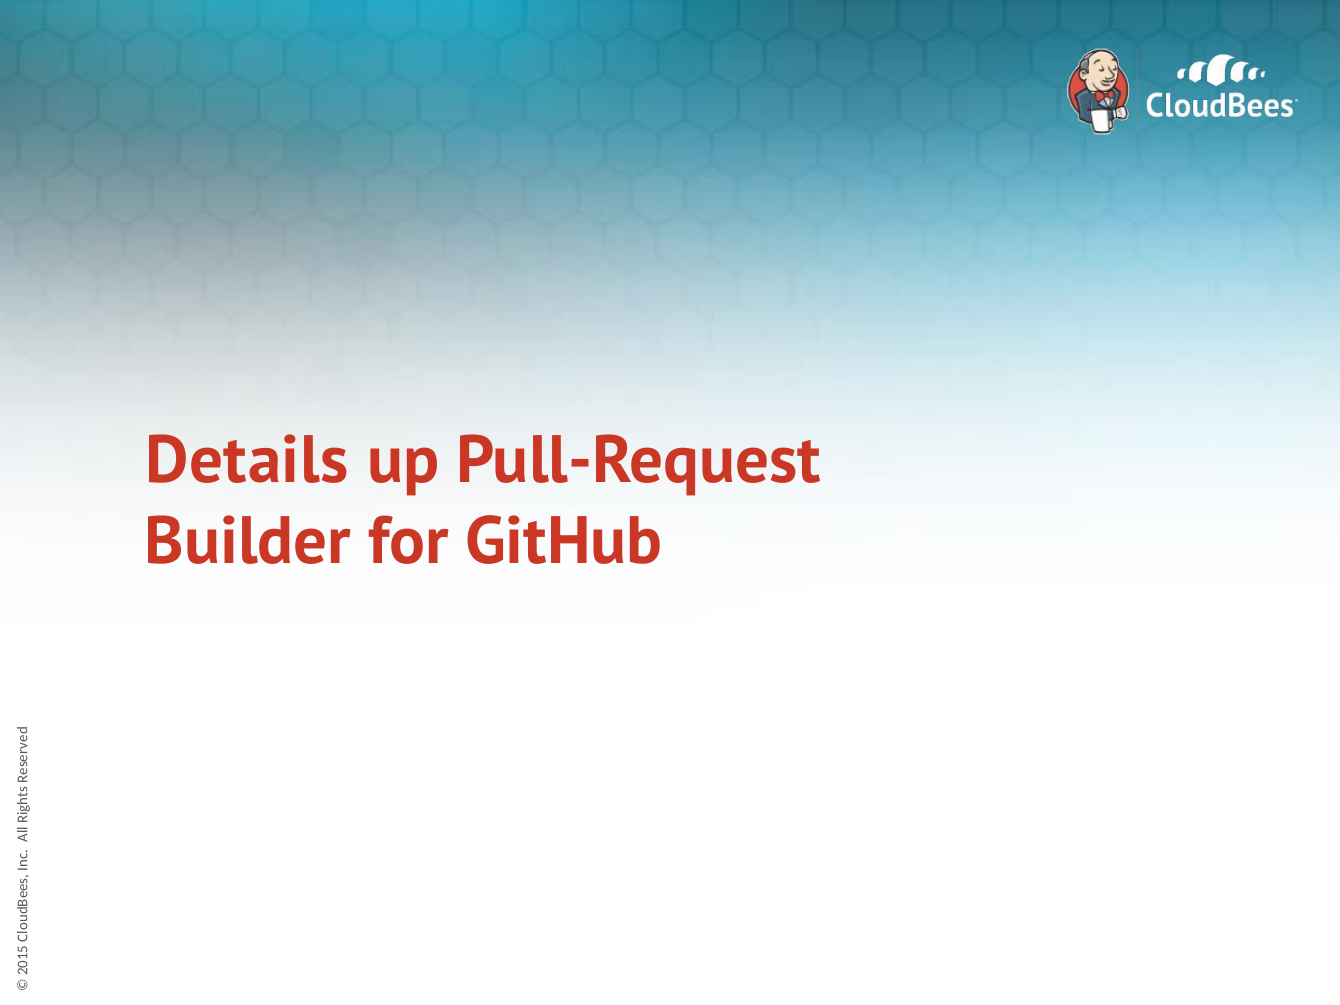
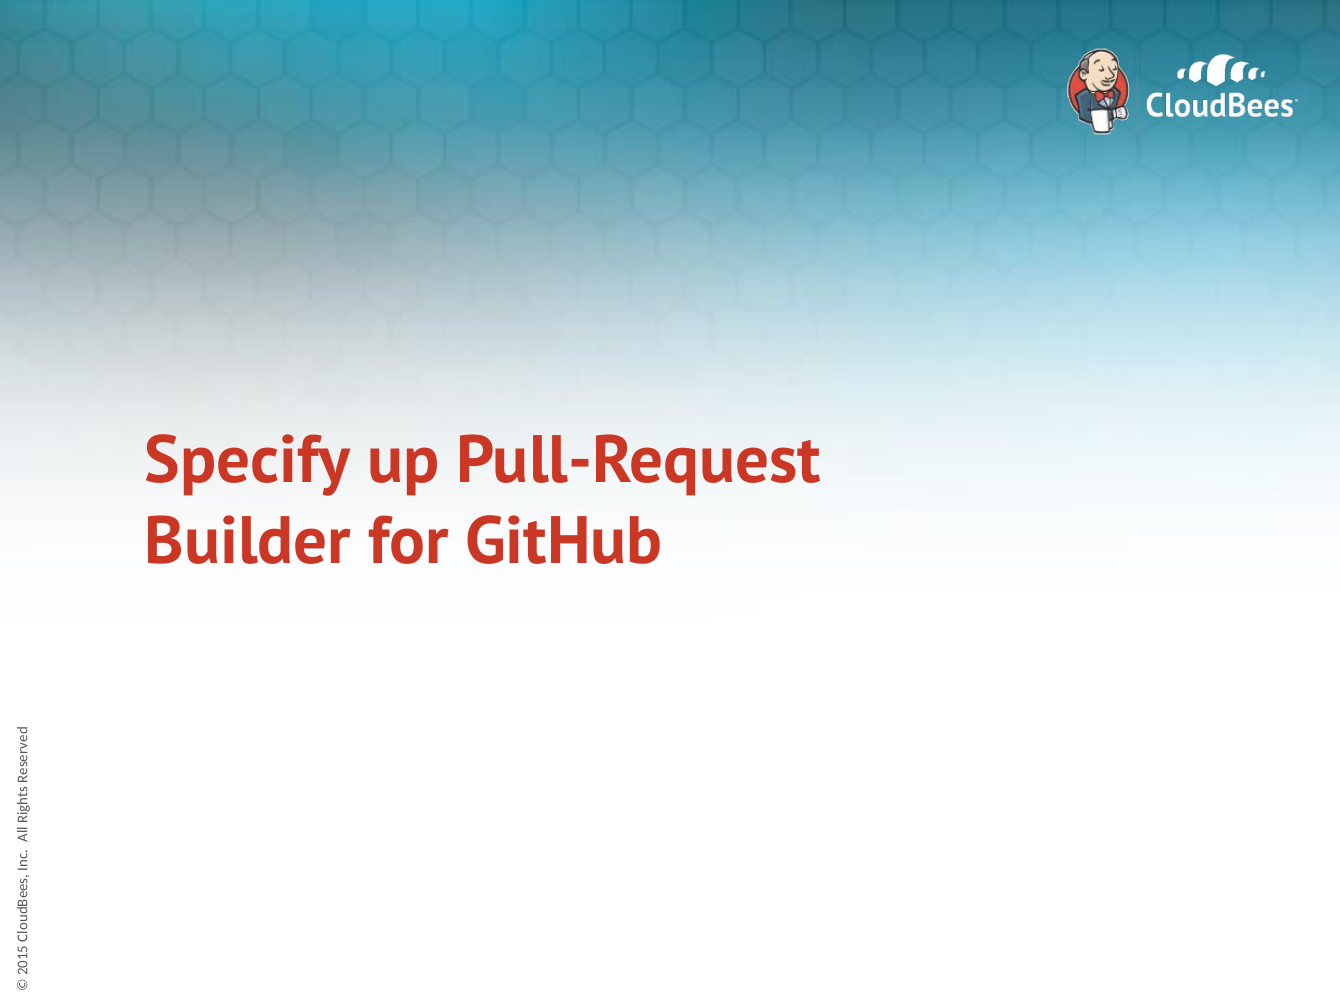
Details: Details -> Specify (248, 461)
